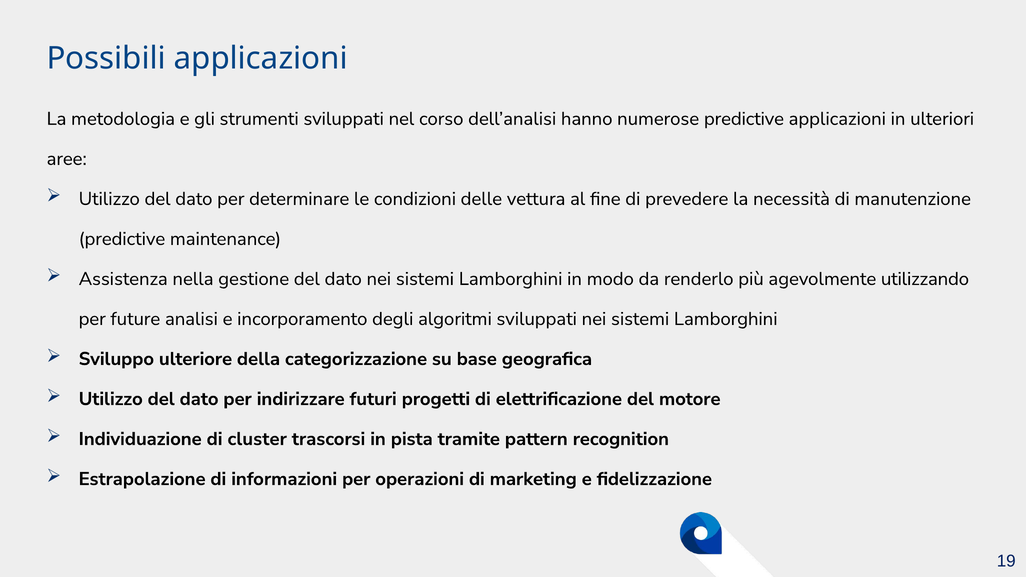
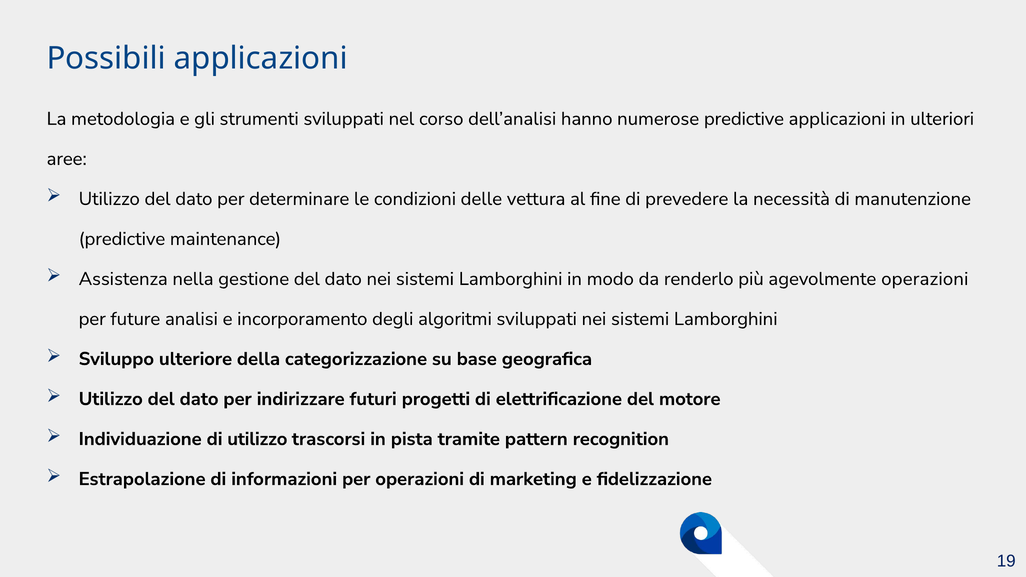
agevolmente utilizzando: utilizzando -> operazioni (925, 279)
di cluster: cluster -> utilizzo (257, 439)
